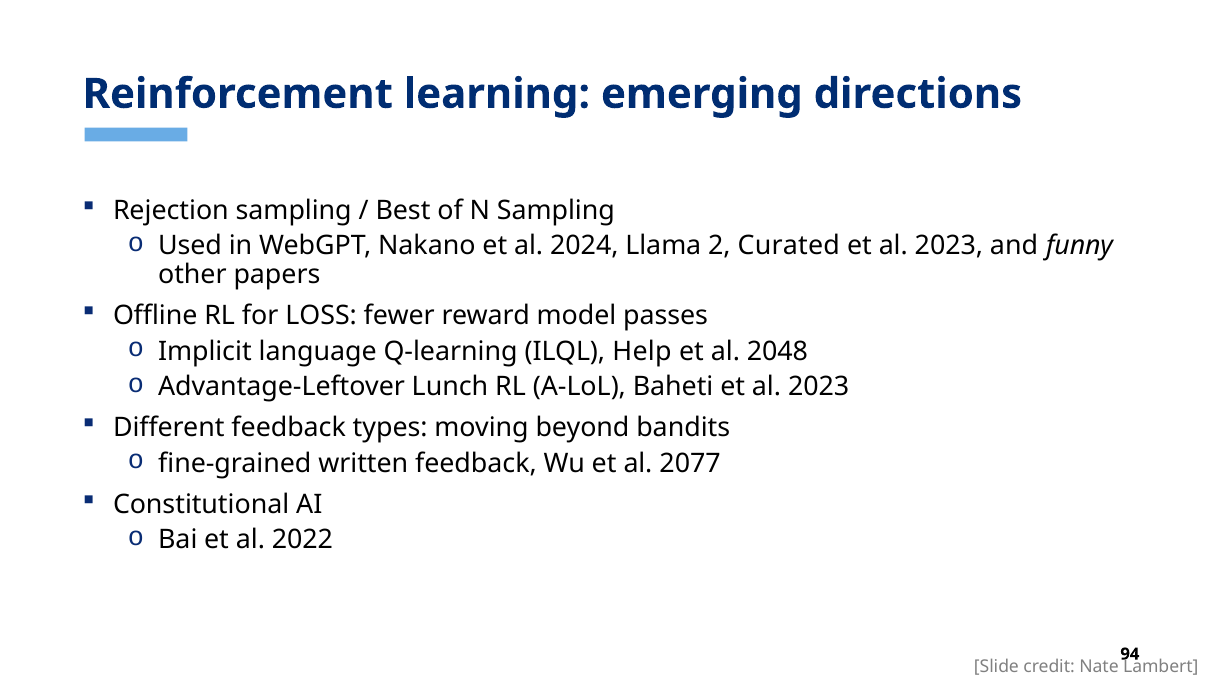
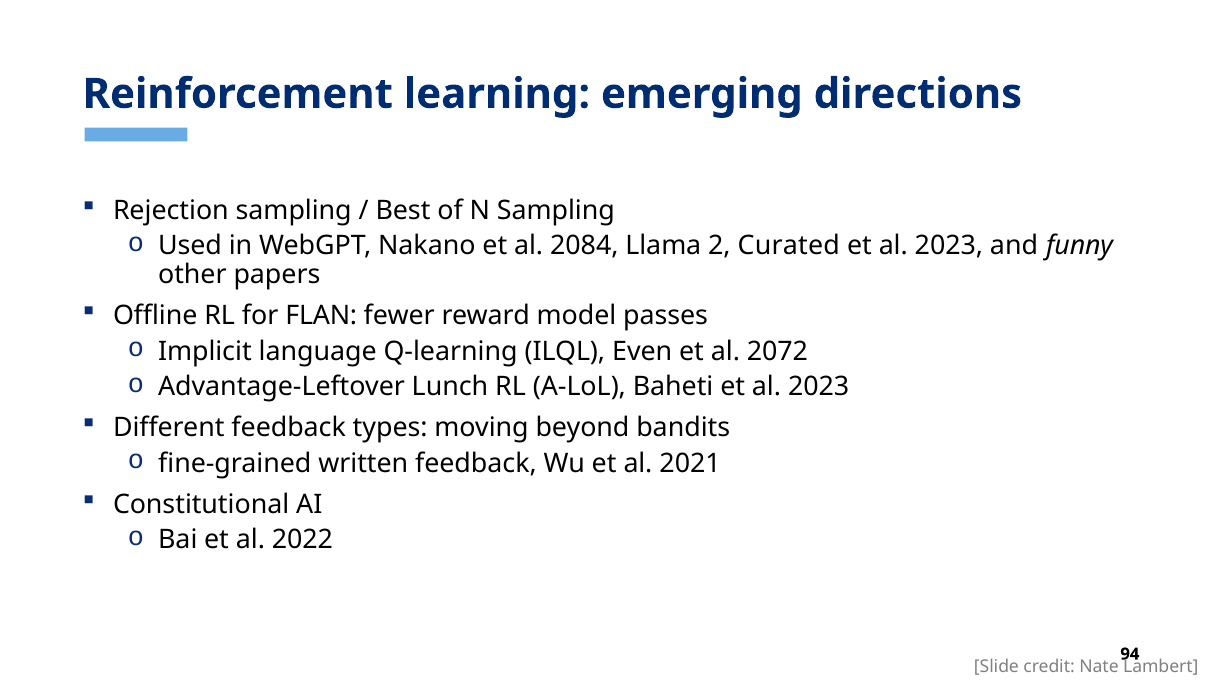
2024: 2024 -> 2084 (584, 245)
LOSS: LOSS -> FLAN (321, 316)
Help: Help -> Even (642, 351)
2048: 2048 -> 2072 (777, 351)
2077: 2077 -> 2021 (690, 463)
